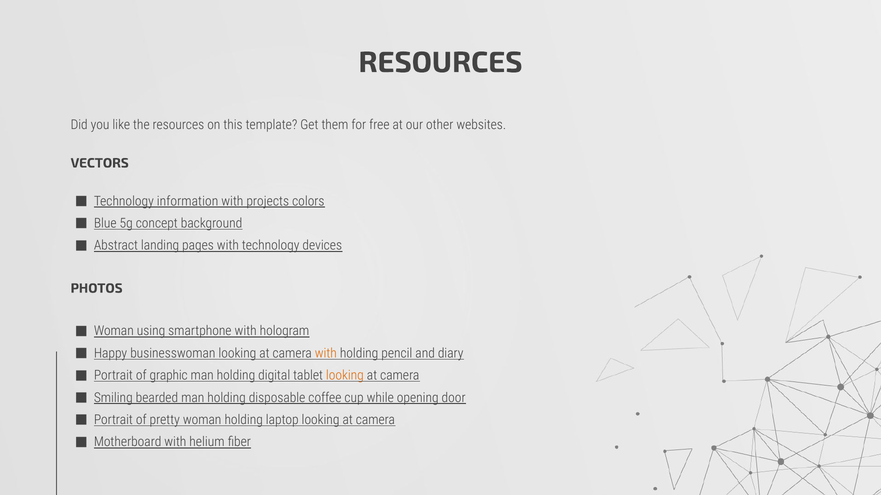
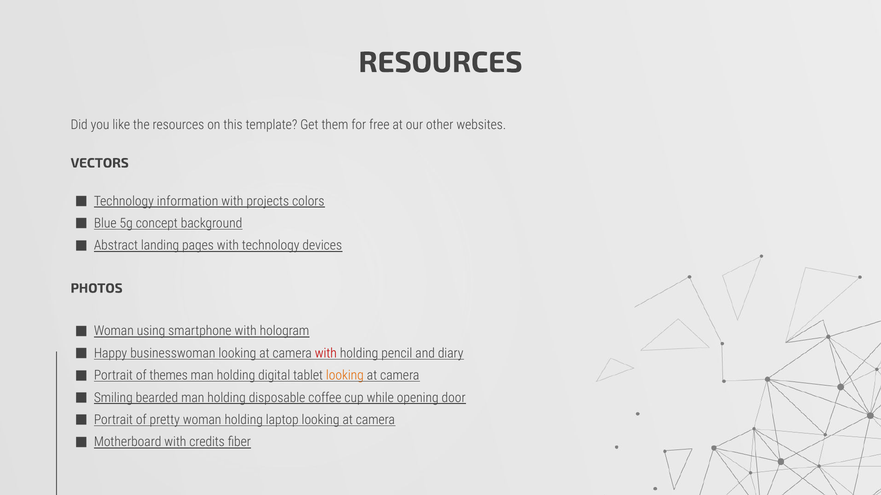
with colour: orange -> red (326, 354)
graphic: graphic -> themes (169, 376)
helium: helium -> credits (207, 443)
